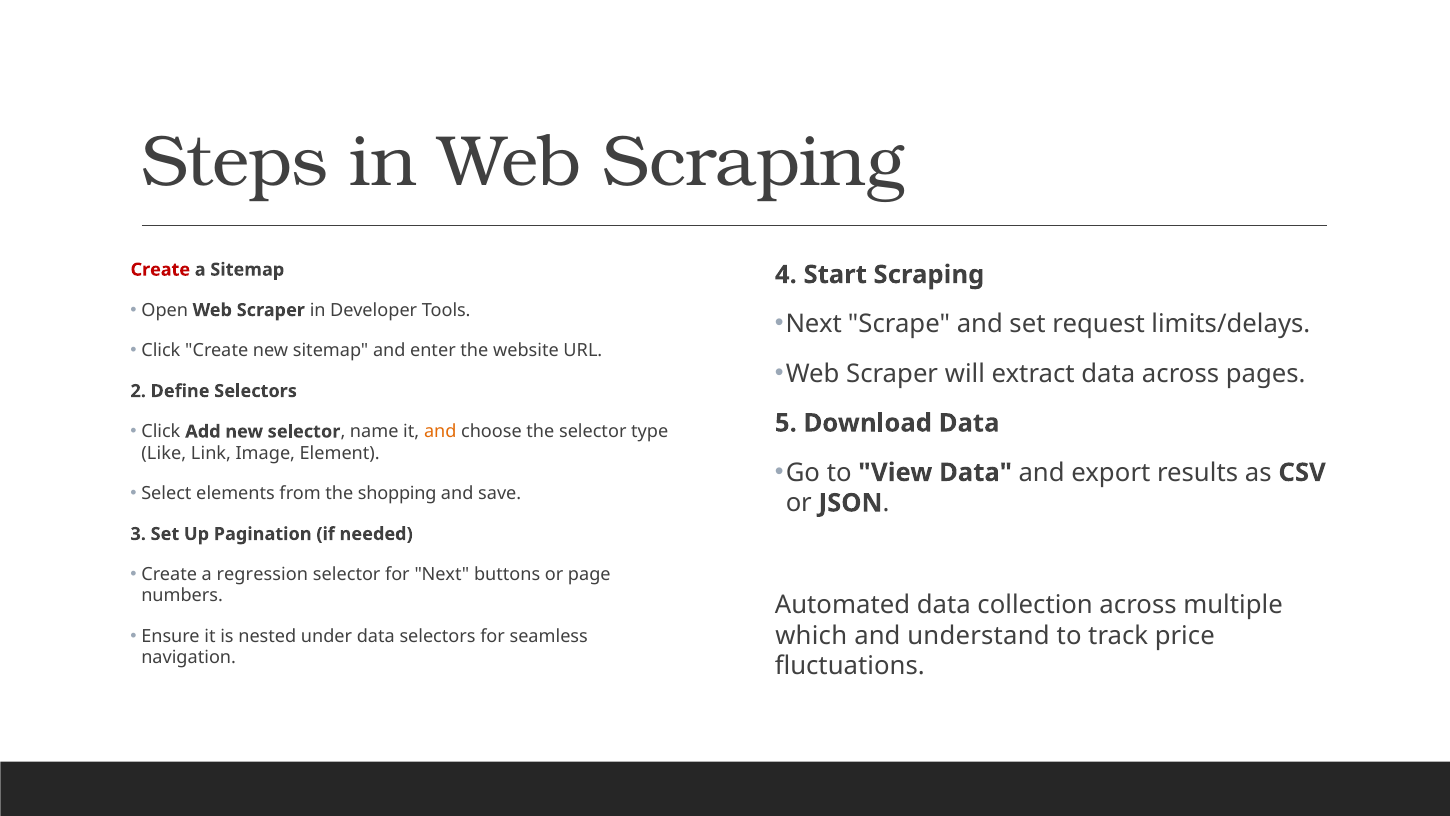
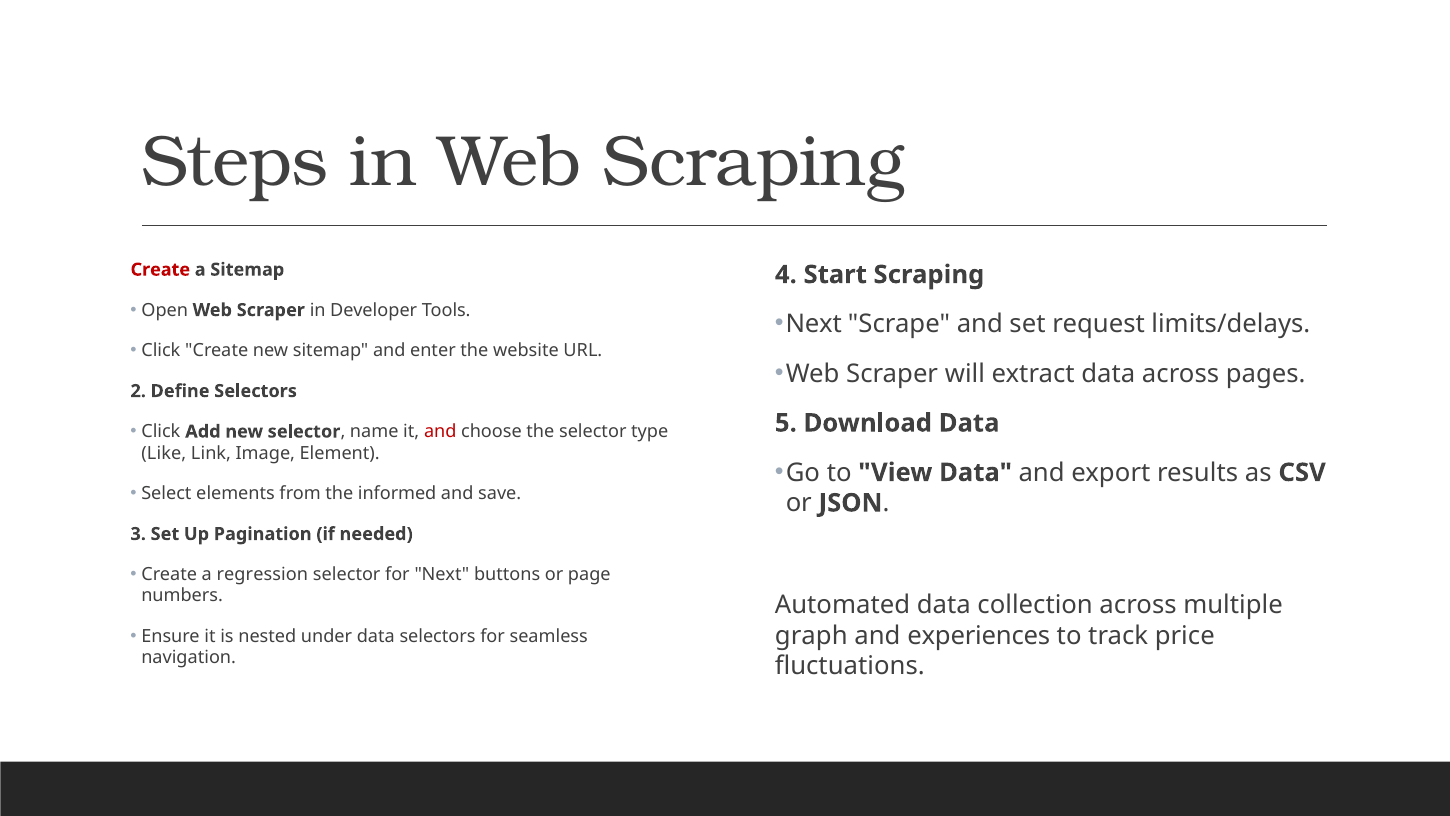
and colour: orange -> red (440, 431)
shopping: shopping -> informed (397, 493)
which: which -> graph (811, 636)
understand: understand -> experiences (979, 636)
